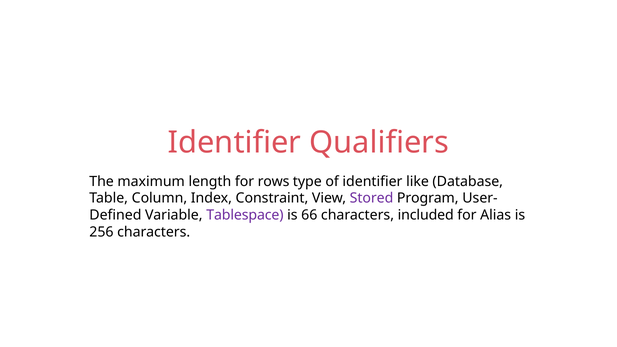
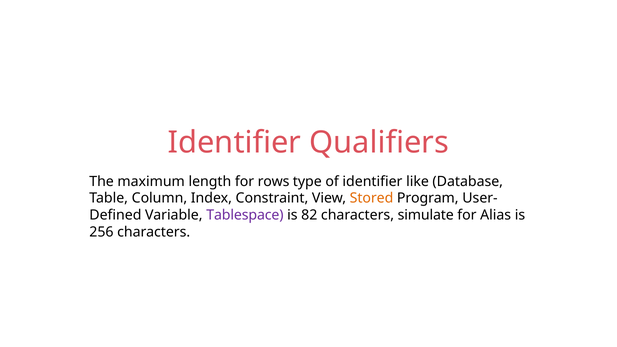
Stored colour: purple -> orange (372, 198)
66: 66 -> 82 (309, 215)
included: included -> simulate (426, 215)
